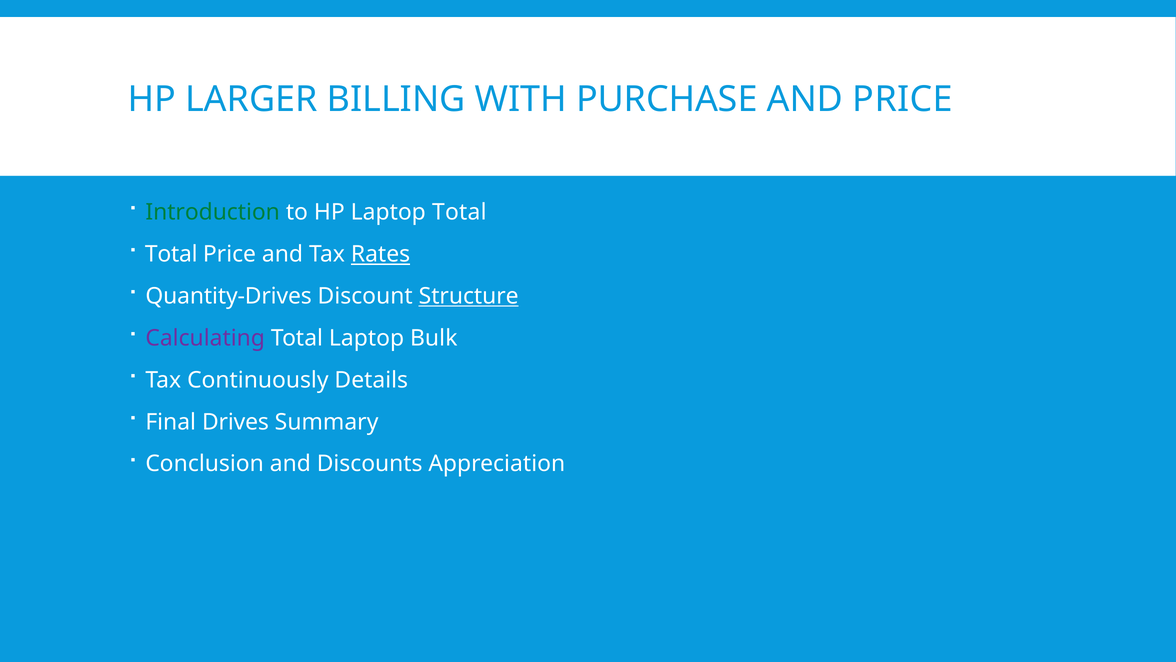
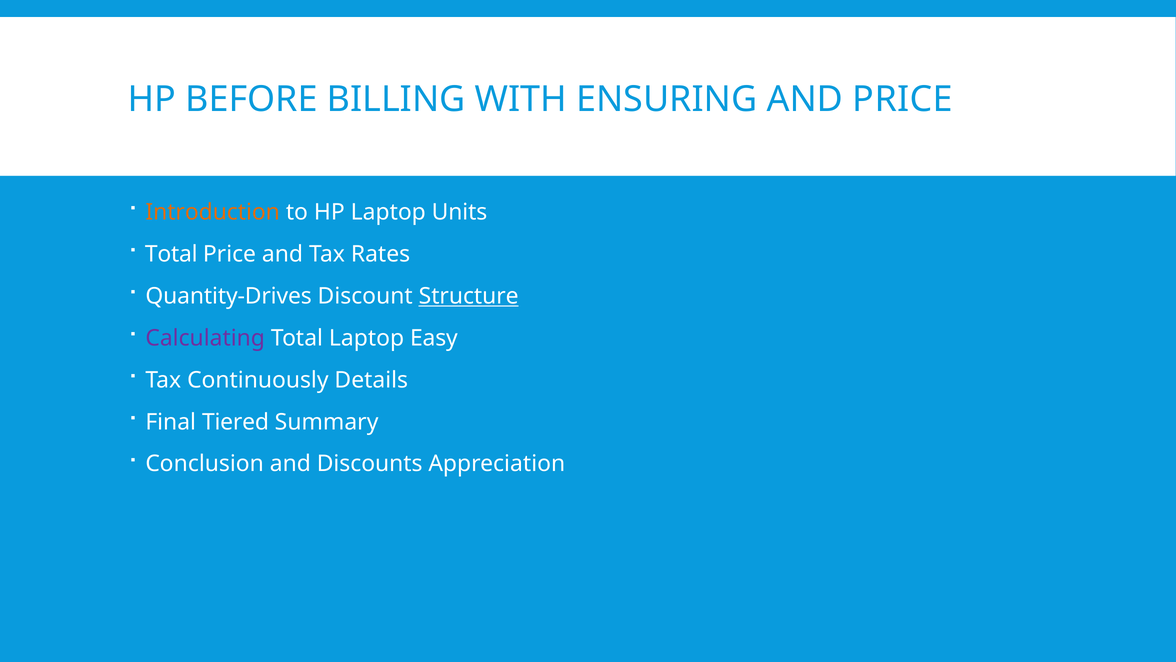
LARGER: LARGER -> BEFORE (251, 99)
PURCHASE: PURCHASE -> ENSURING (667, 99)
Introduction colour: green -> orange (213, 212)
Laptop Total: Total -> Units (459, 212)
Rates underline: present -> none (381, 254)
Bulk: Bulk -> Easy (434, 338)
Drives: Drives -> Tiered (235, 422)
